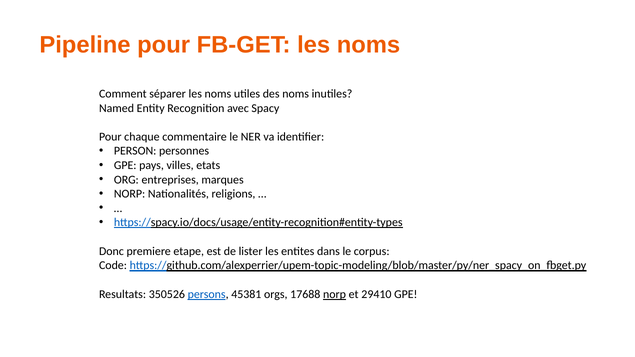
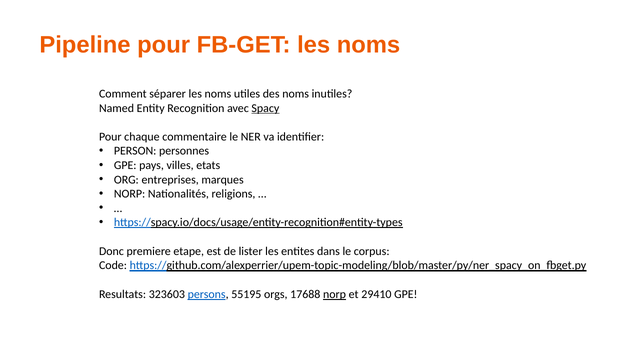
Spacy underline: none -> present (265, 108)
350526: 350526 -> 323603 (167, 294)
45381: 45381 -> 55195 (246, 294)
